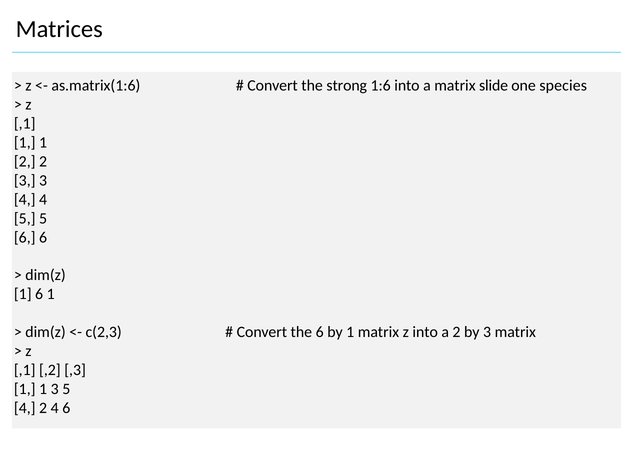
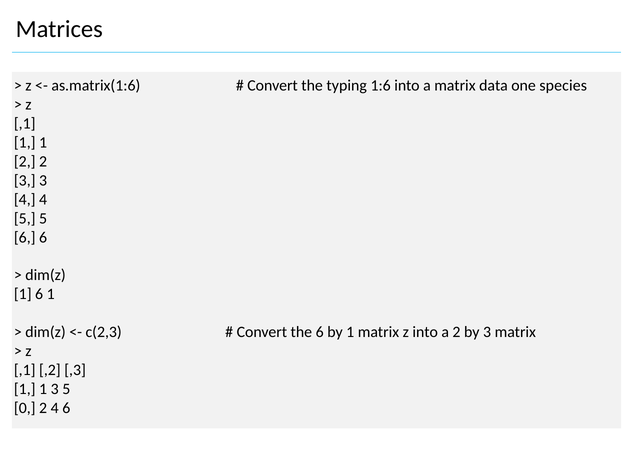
strong: strong -> typing (347, 86)
slide: slide -> data (494, 86)
4: 4 -> 0 (25, 409)
